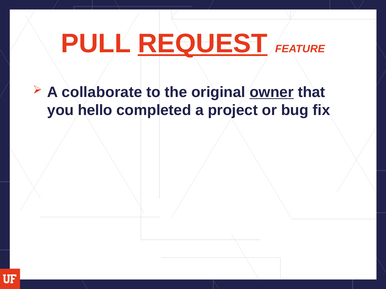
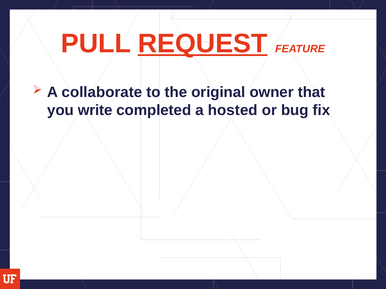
owner underline: present -> none (272, 92)
hello: hello -> write (95, 110)
project: project -> hosted (233, 110)
